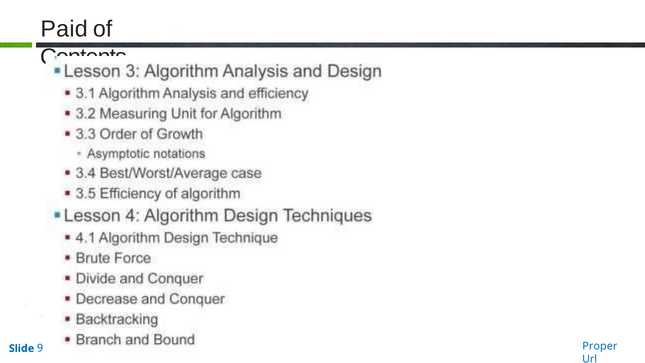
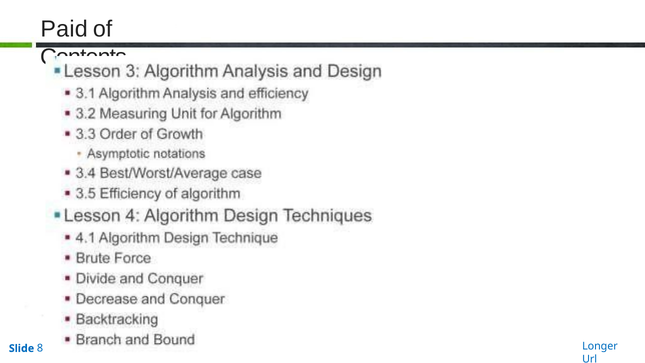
Proper: Proper -> Longer (600, 346)
9: 9 -> 8 (40, 349)
